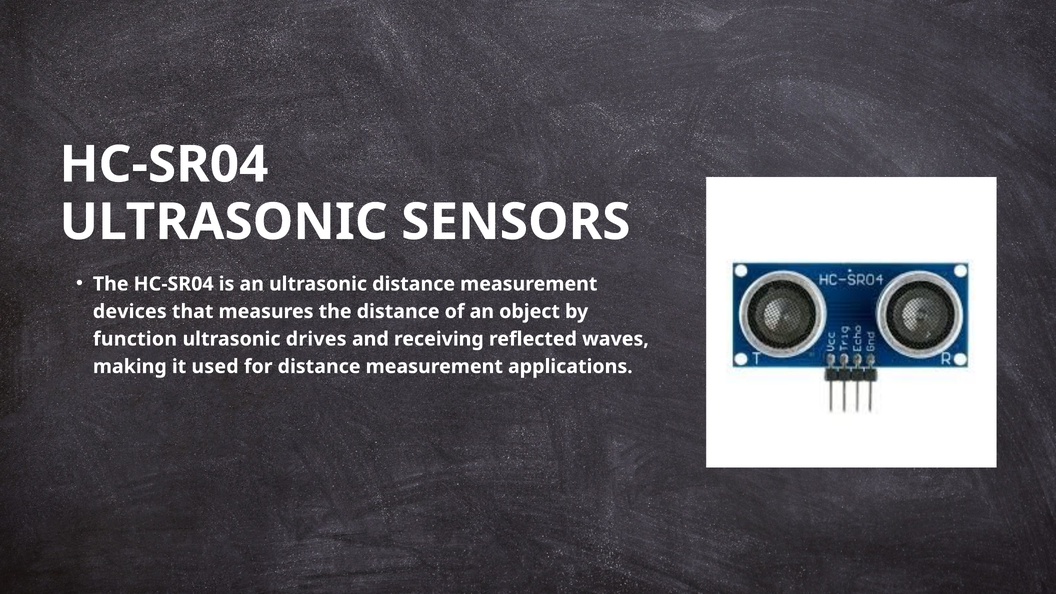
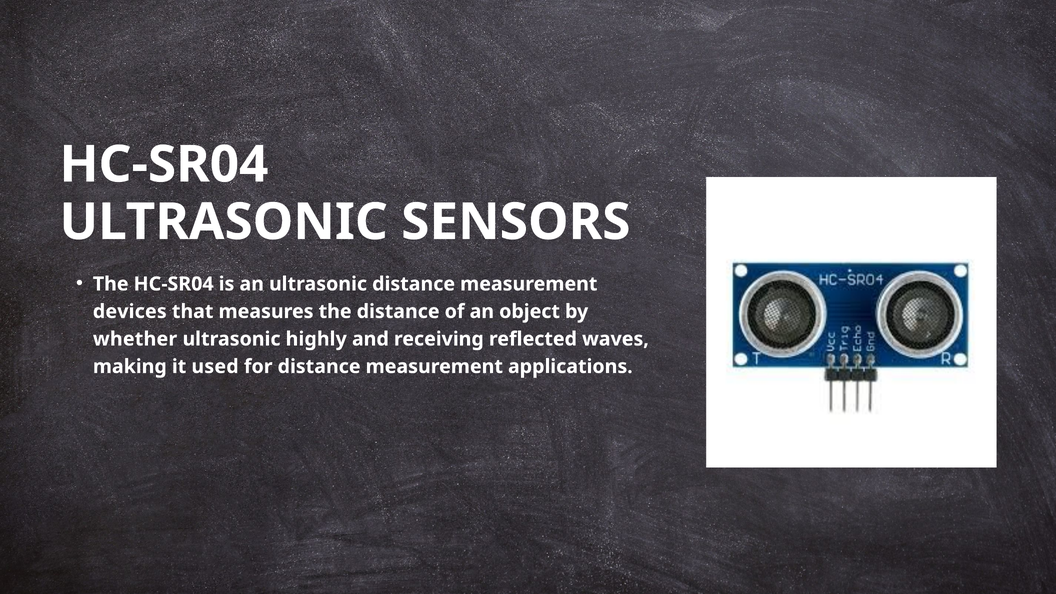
function: function -> whether (135, 339)
drives: drives -> highly (316, 339)
